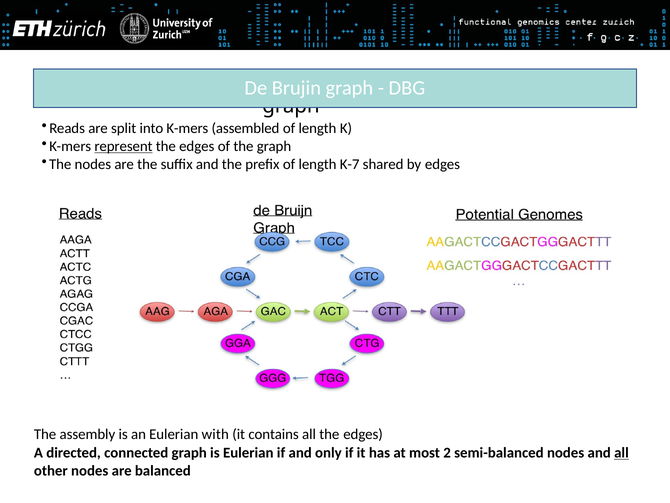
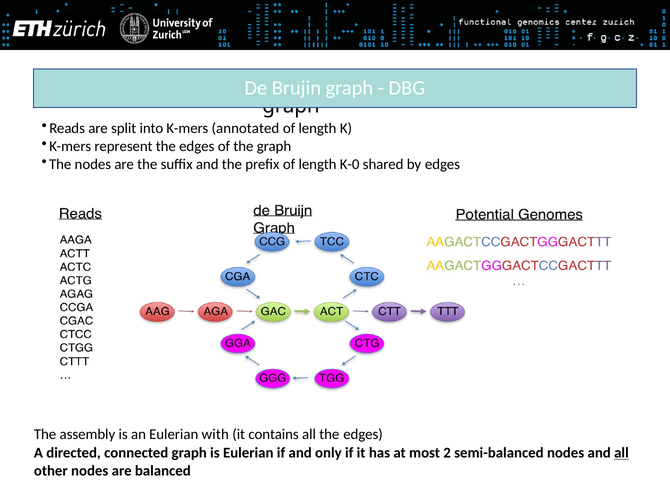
assembled: assembled -> annotated (245, 128)
represent underline: present -> none (123, 146)
K-7: K-7 -> K-0 (350, 164)
